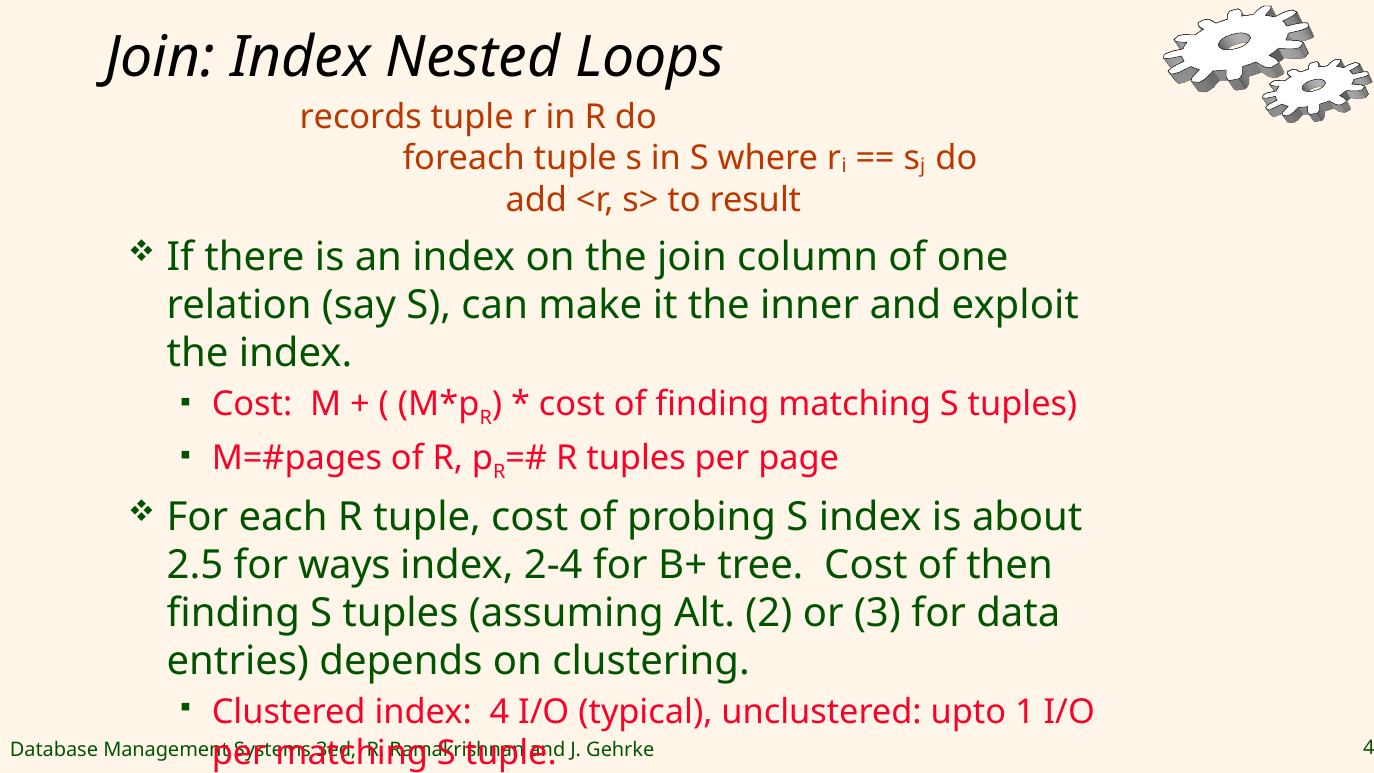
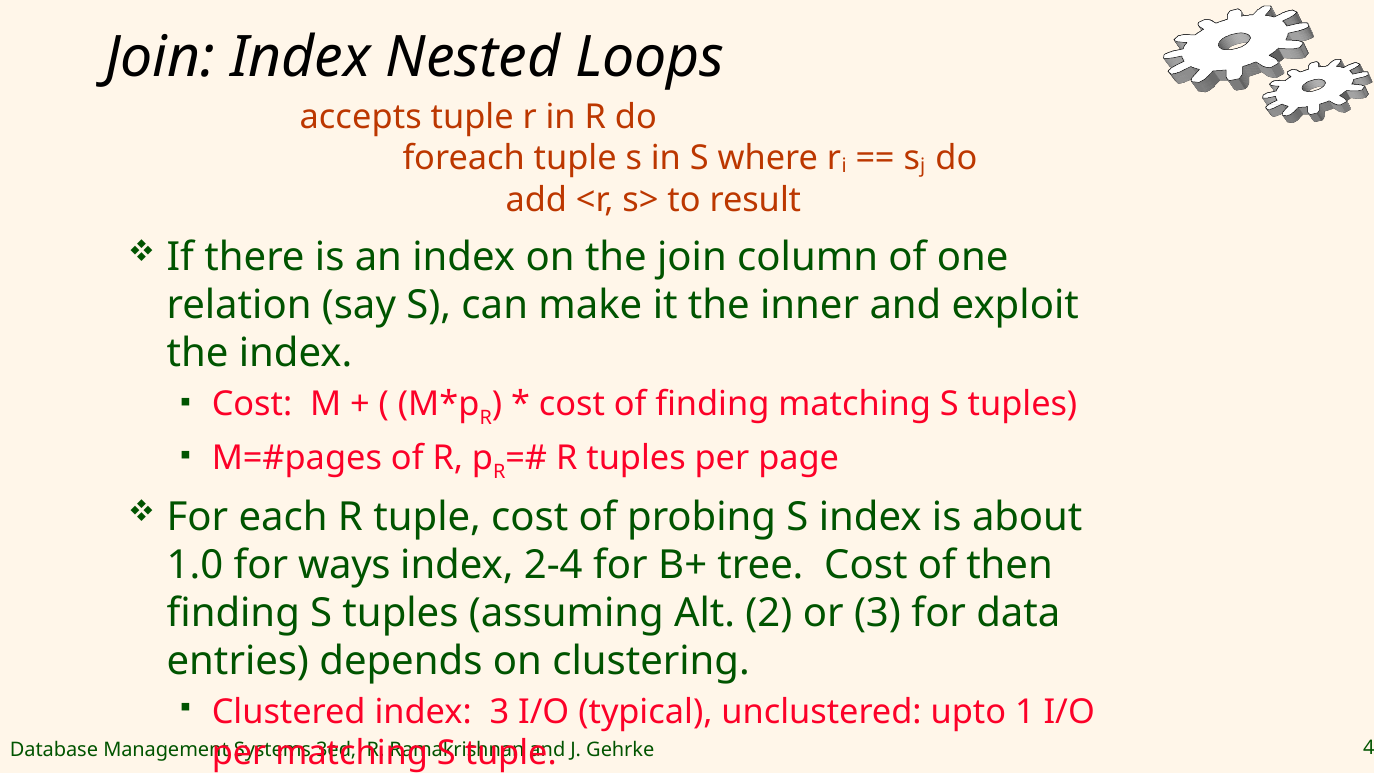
records: records -> accepts (361, 117)
2.5: 2.5 -> 1.0 (195, 565)
index 4: 4 -> 3 (499, 712)
